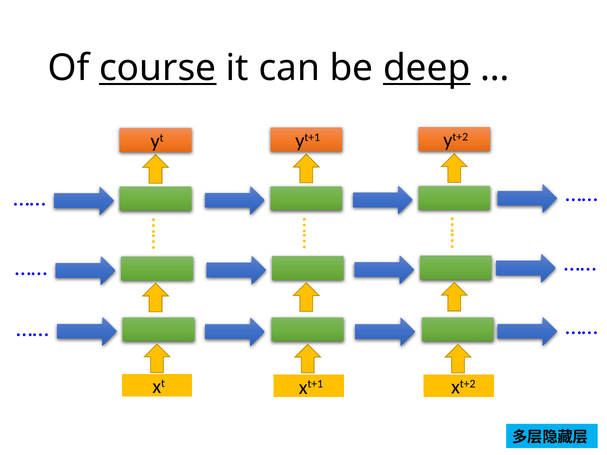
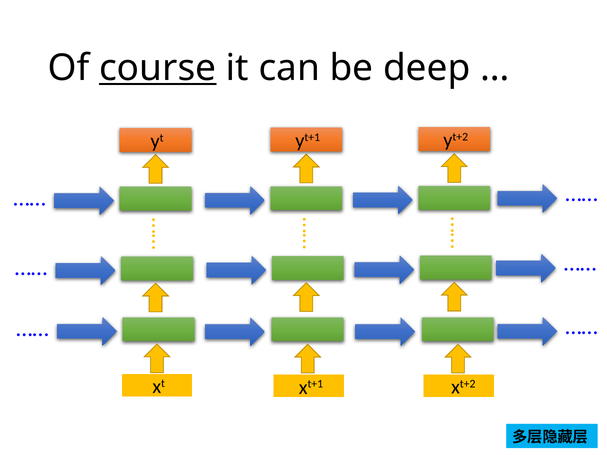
deep underline: present -> none (427, 68)
